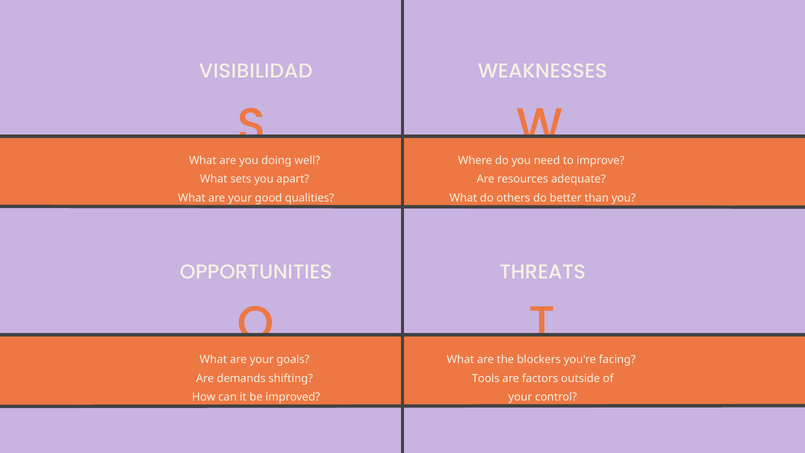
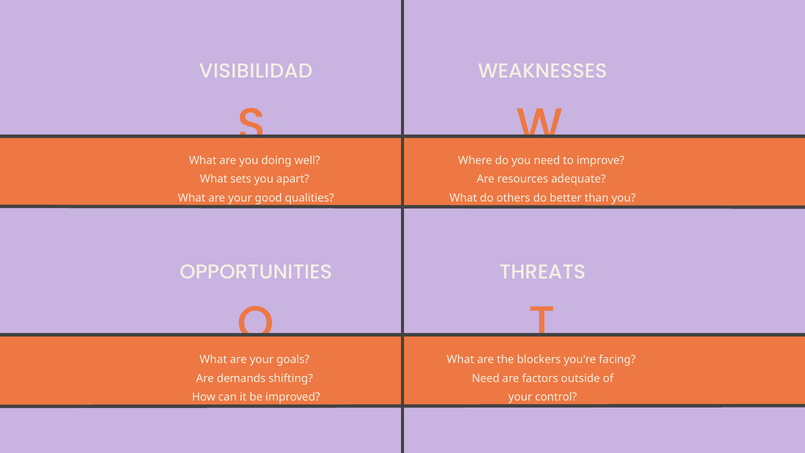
Tools: Tools -> Need (486, 378)
